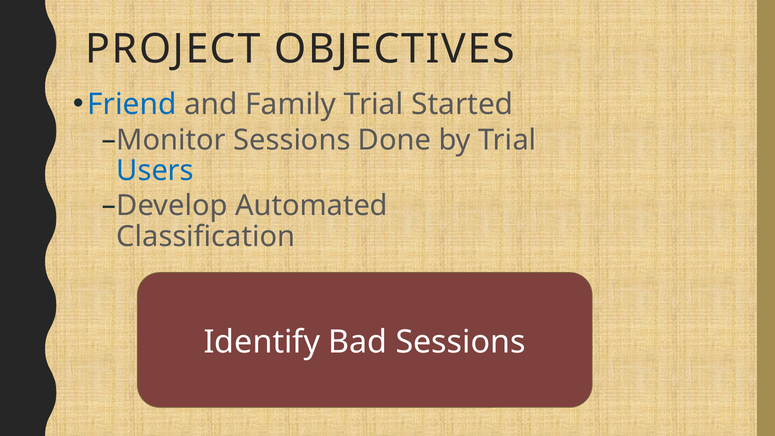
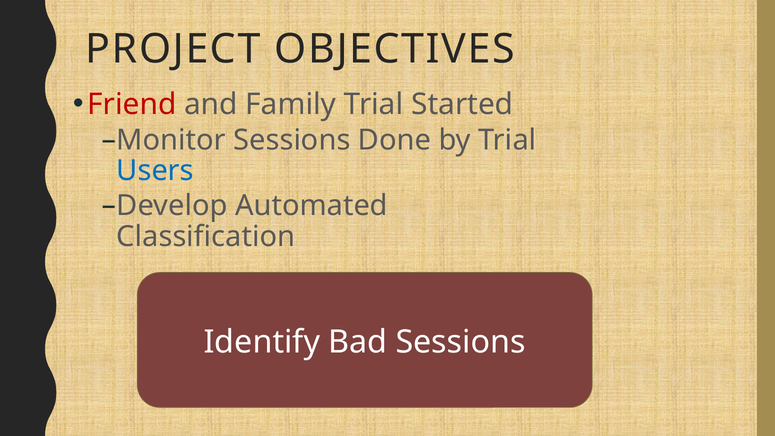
Friend colour: blue -> red (132, 104)
